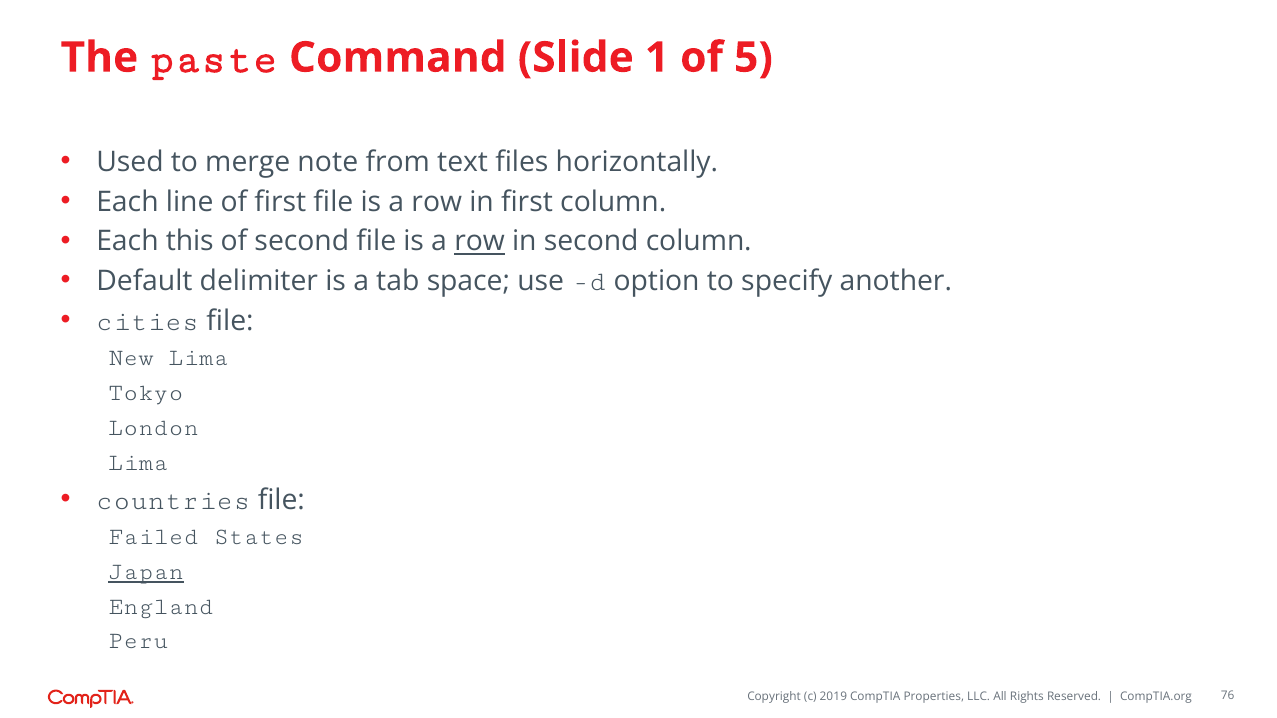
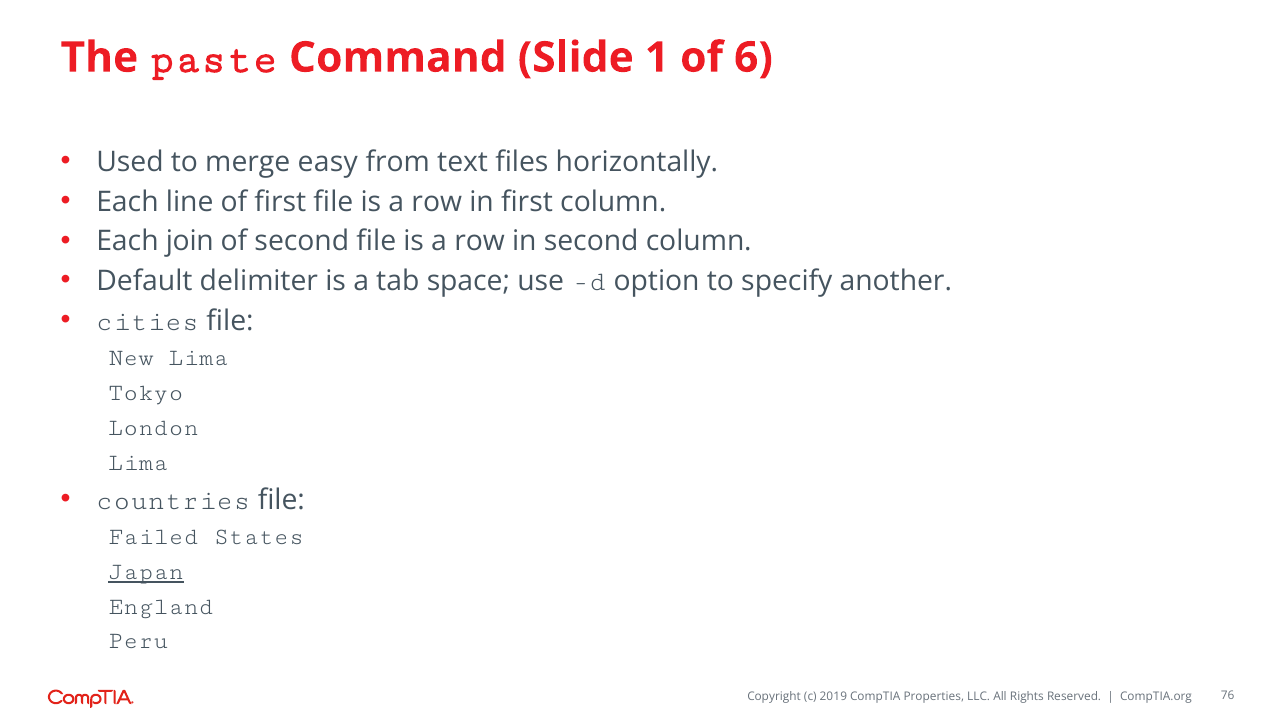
5: 5 -> 6 (753, 58)
note: note -> easy (328, 162)
this: this -> join (190, 242)
row underline: present -> none (480, 242)
